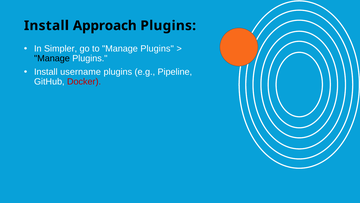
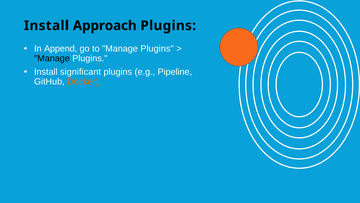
Simpler: Simpler -> Append (61, 49)
username: username -> significant (81, 72)
Docker colour: red -> orange (84, 82)
